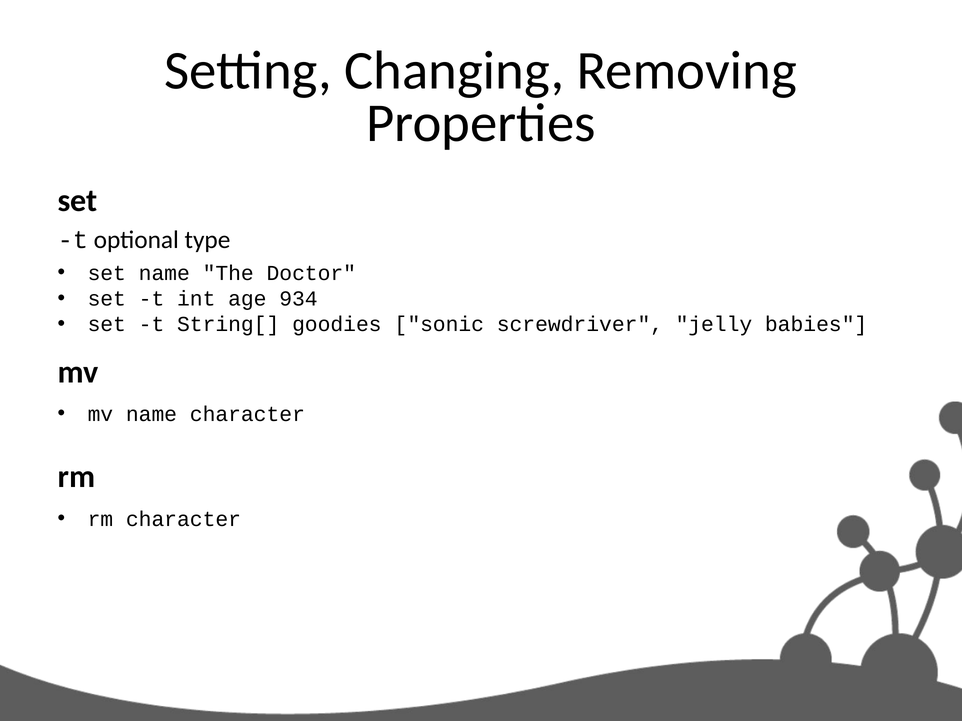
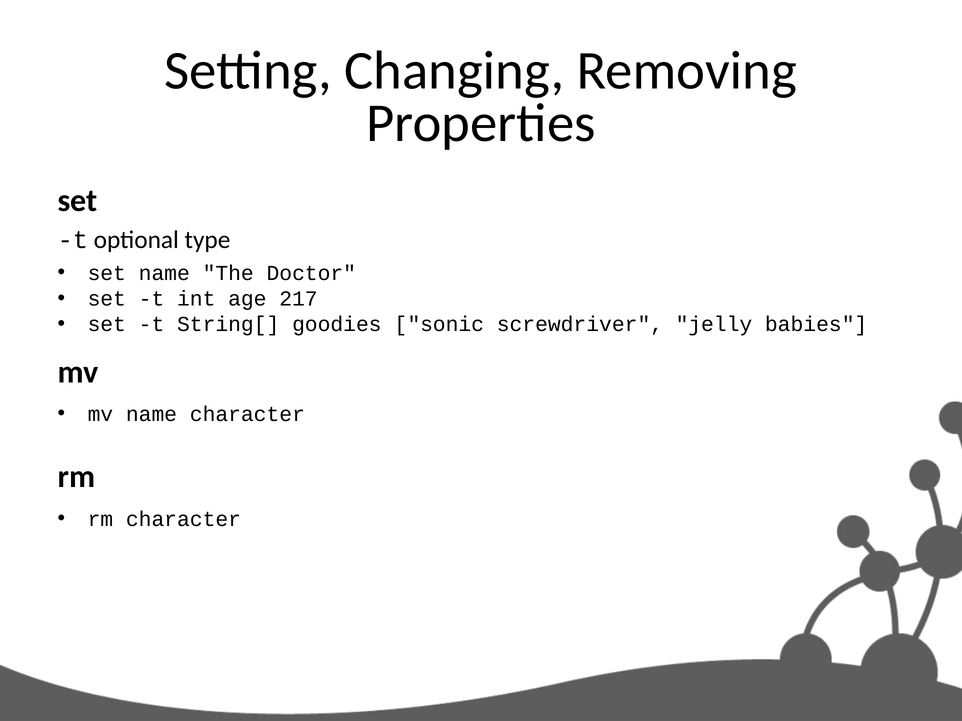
934: 934 -> 217 (299, 299)
